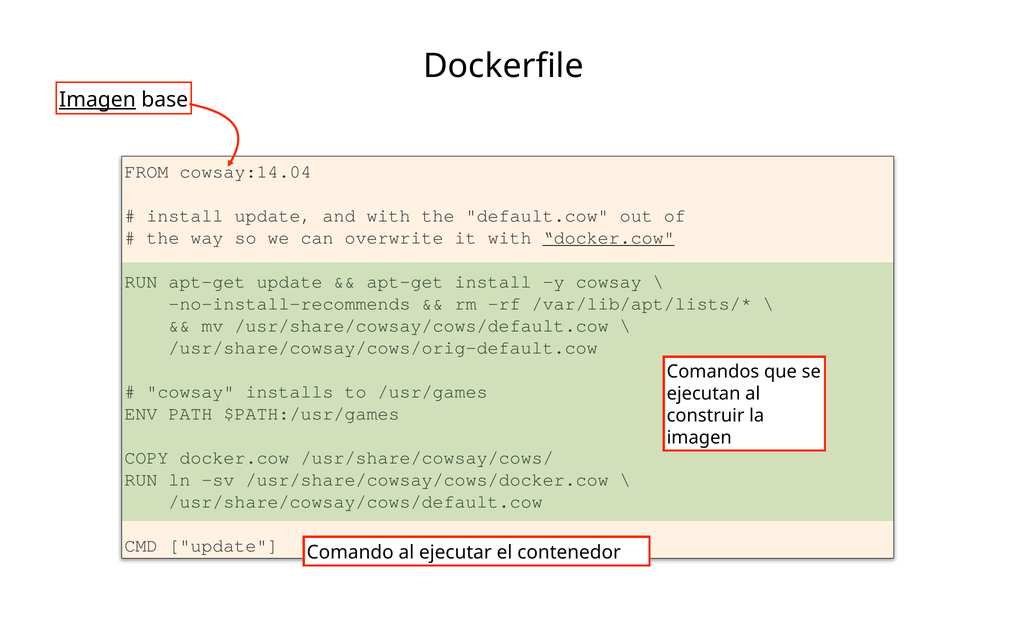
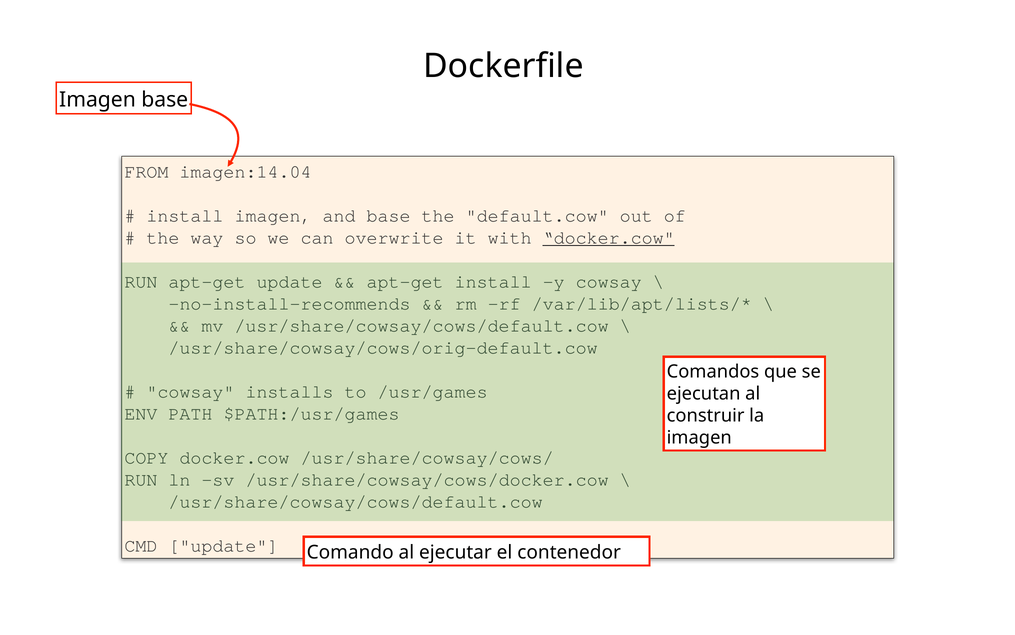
Imagen underline: present -> none (97, 99)
cowsay:14.04: cowsay:14.04 -> imagen:14.04 (246, 171)
install update: update -> imagen (273, 215)
and with: with -> base (389, 215)
